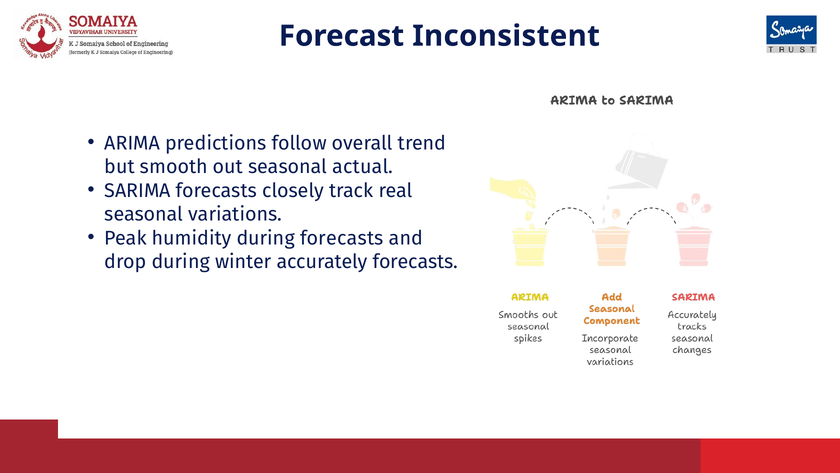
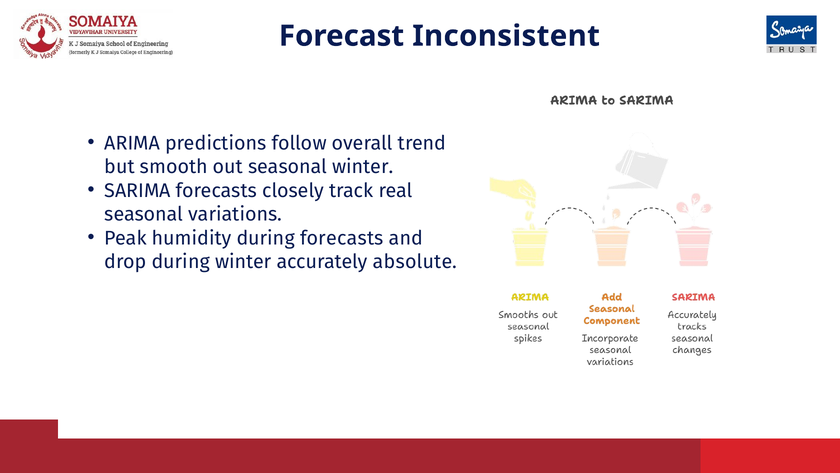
seasonal actual: actual -> winter (363, 167)
accurately forecasts: forecasts -> absolute (415, 261)
